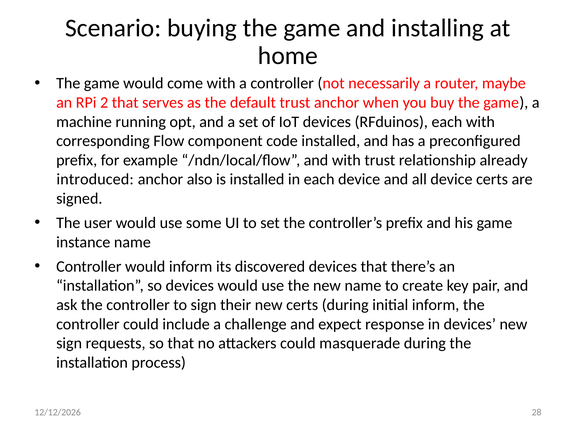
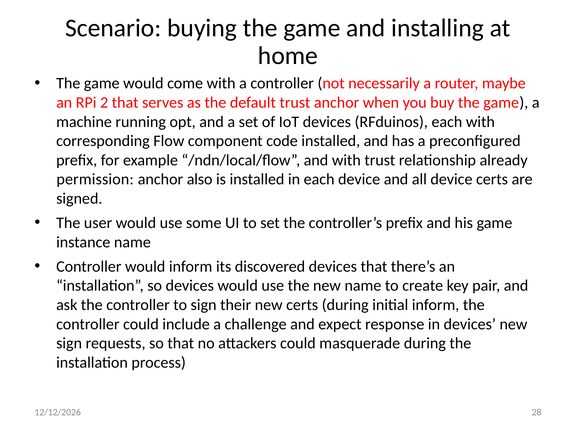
introduced: introduced -> permission (95, 179)
